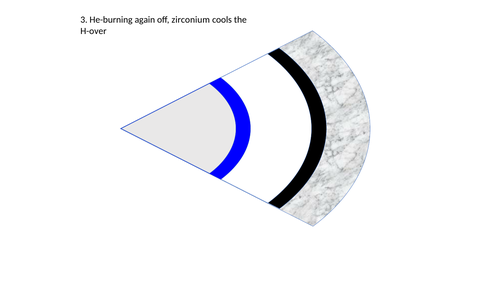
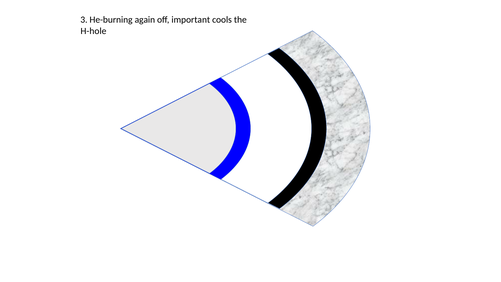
zirconium: zirconium -> important (191, 20)
H-over: H-over -> H-hole (93, 31)
